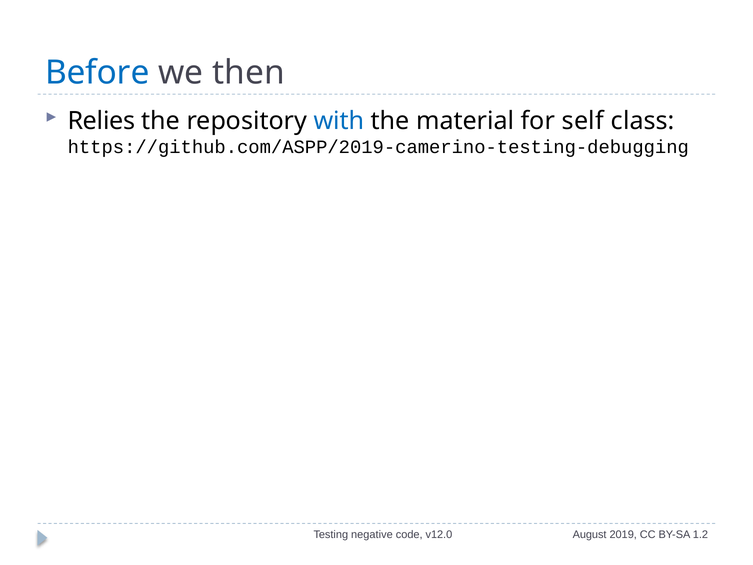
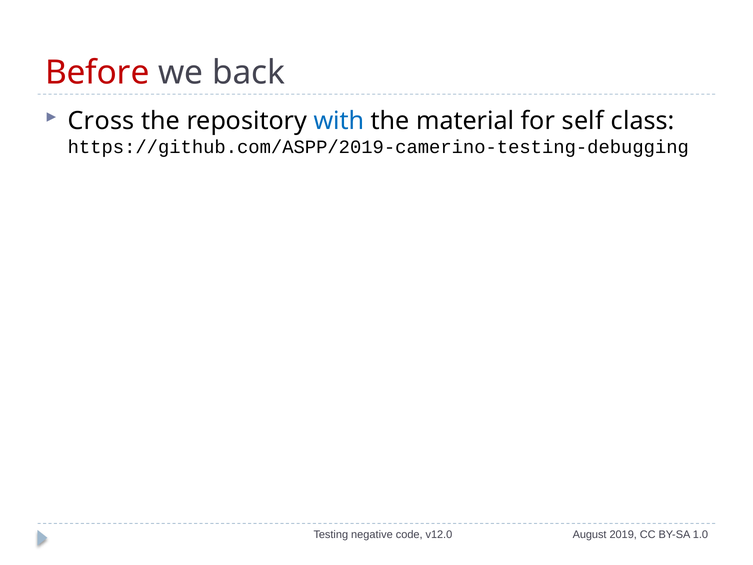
Before colour: blue -> red (97, 73)
then: then -> back (249, 73)
Relies: Relies -> Cross (101, 121)
1.2: 1.2 -> 1.0 (700, 535)
